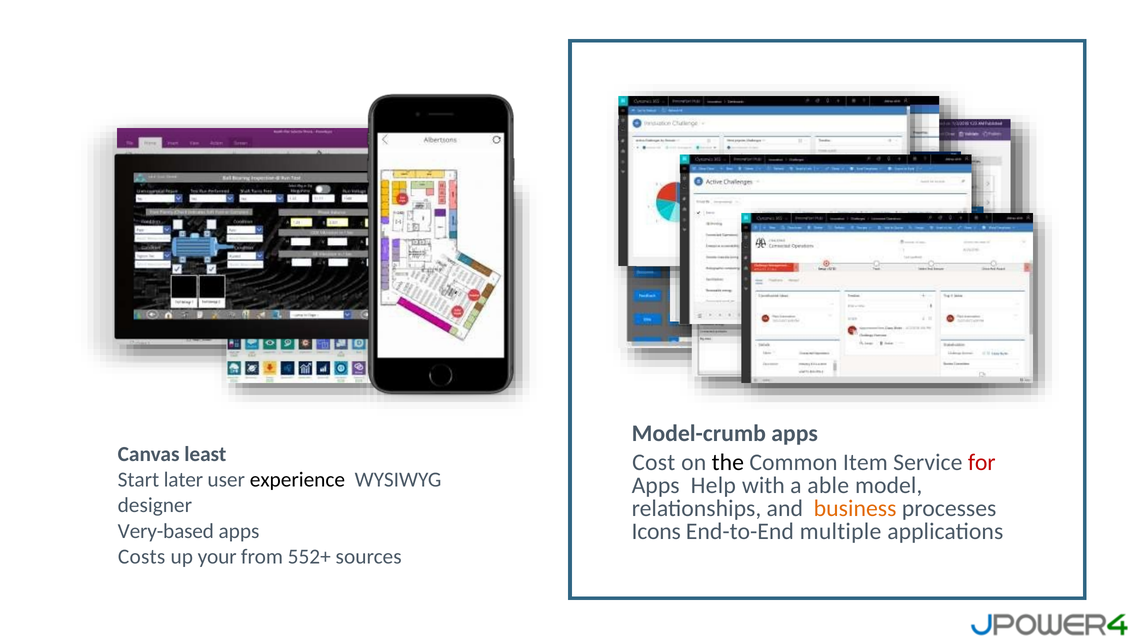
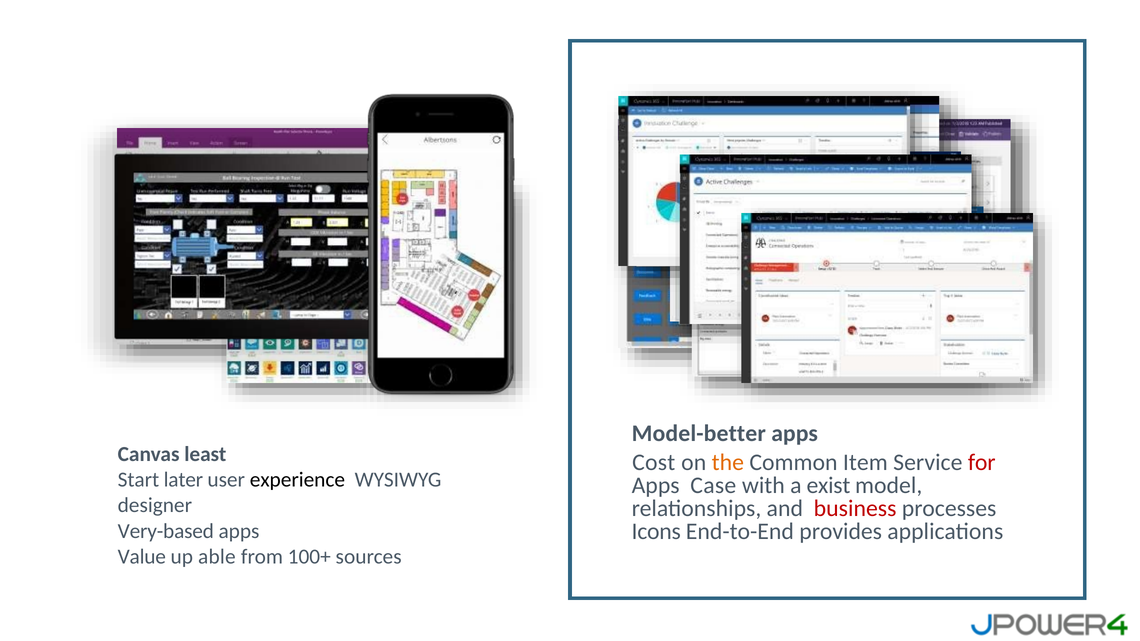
Model-crumb: Model-crumb -> Model-better (699, 433)
the colour: black -> orange (728, 463)
Help: Help -> Case (713, 486)
able: able -> exist (828, 486)
business colour: orange -> red (855, 509)
multiple: multiple -> provides (841, 532)
Costs: Costs -> Value (142, 557)
your: your -> able (217, 557)
552+: 552+ -> 100+ (309, 557)
